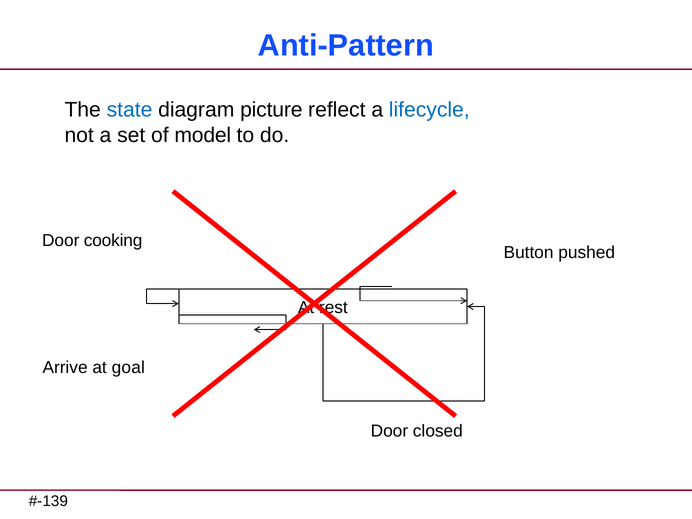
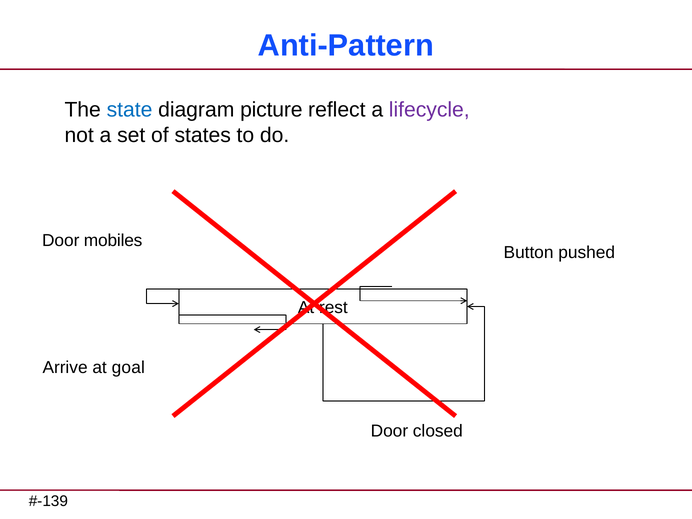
lifecycle colour: blue -> purple (429, 110)
model: model -> states (203, 135)
cooking: cooking -> mobiles (113, 241)
